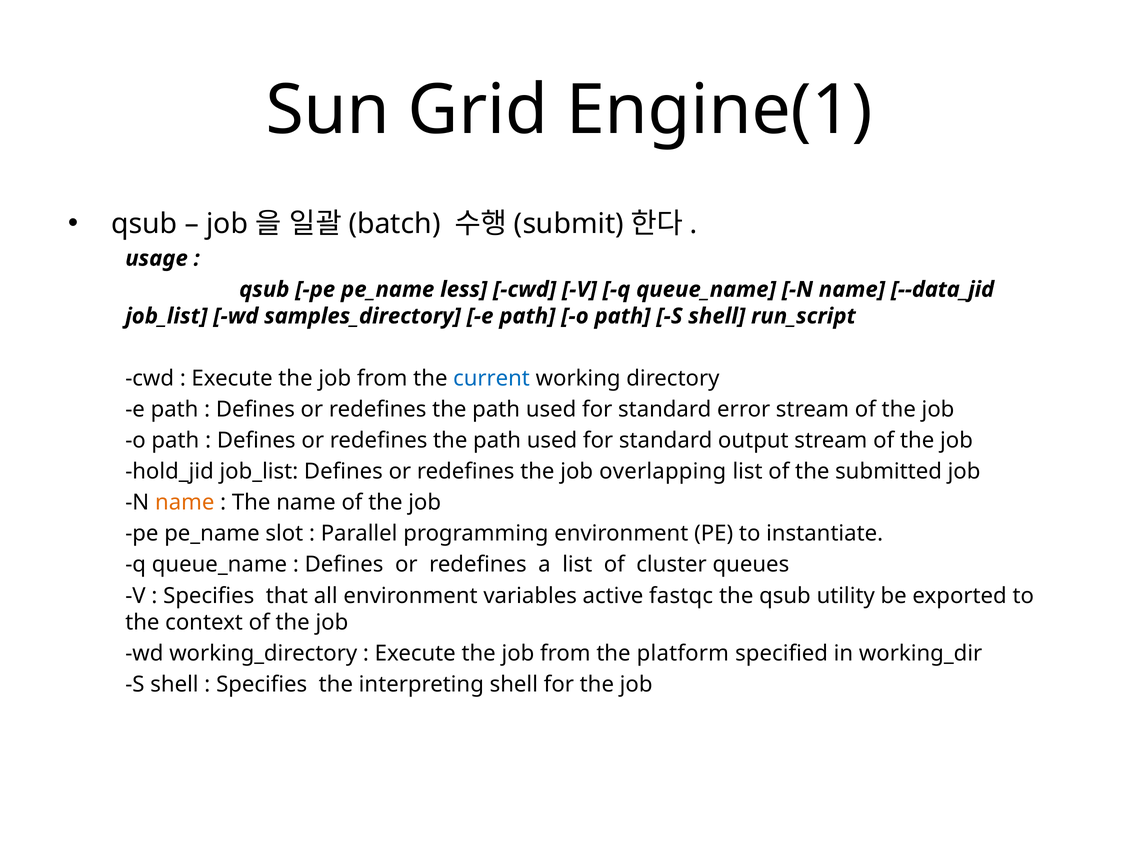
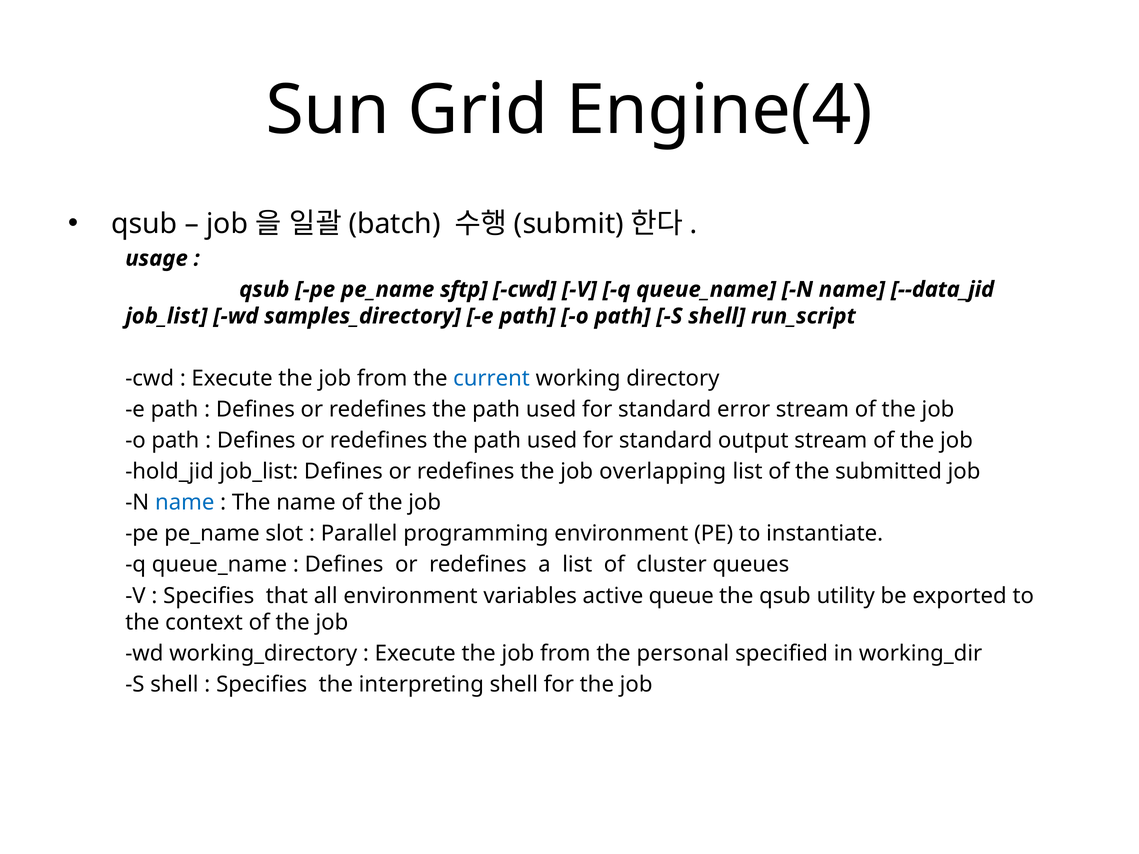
Engine(1: Engine(1 -> Engine(4 (719, 110)
less: less -> sftp (464, 290)
name colour: orange -> blue (185, 503)
fastqc: fastqc -> queue (681, 596)
platform: platform -> personal (683, 654)
